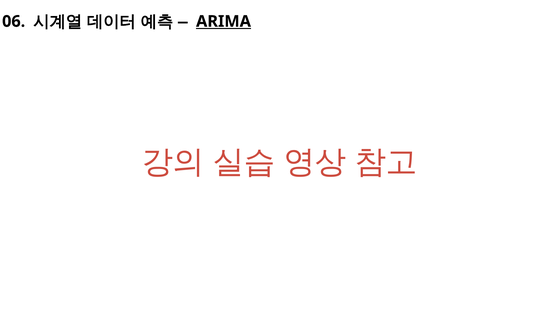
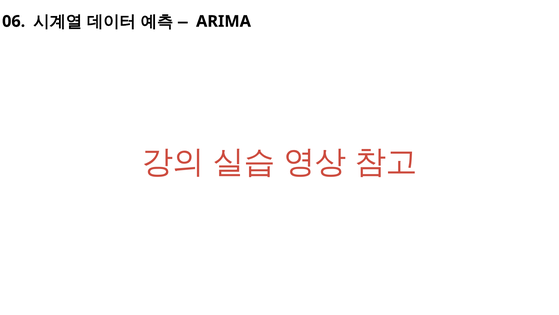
ARIMA underline: present -> none (223, 21)
